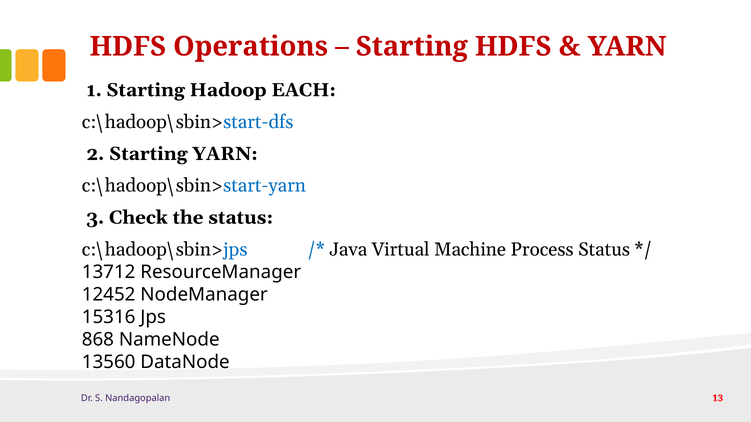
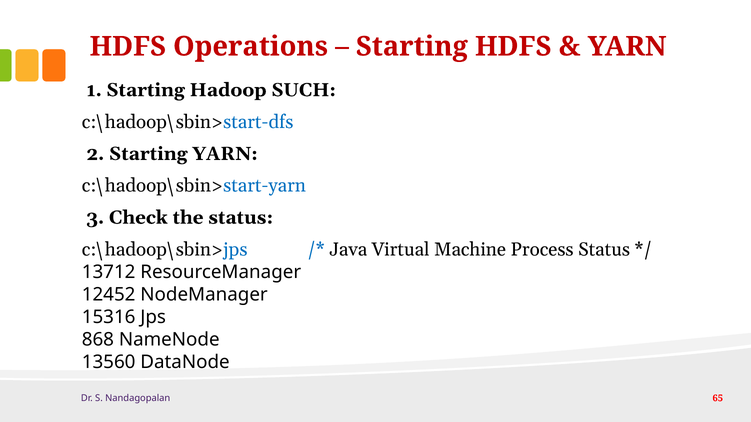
EACH: EACH -> SUCH (304, 90)
13: 13 -> 65 (718, 399)
